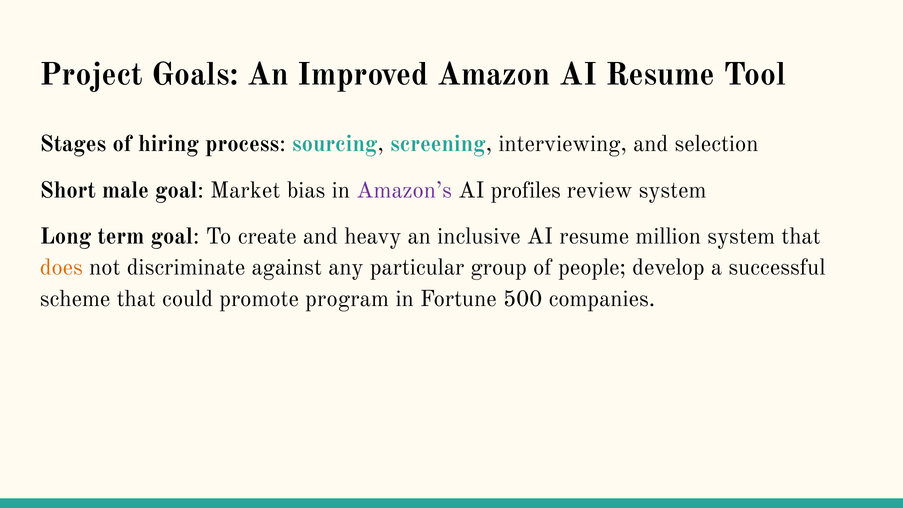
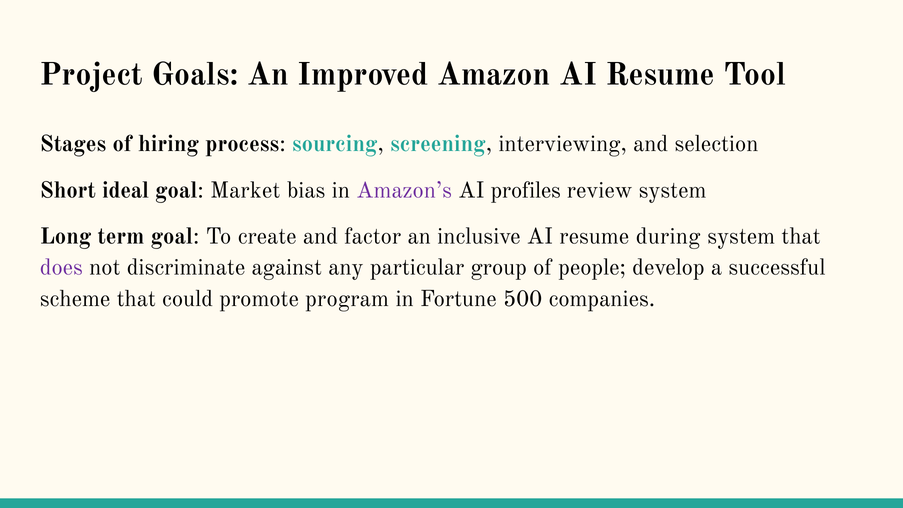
male: male -> ideal (126, 190)
heavy: heavy -> factor (373, 236)
million: million -> during (668, 236)
does colour: orange -> purple (61, 267)
